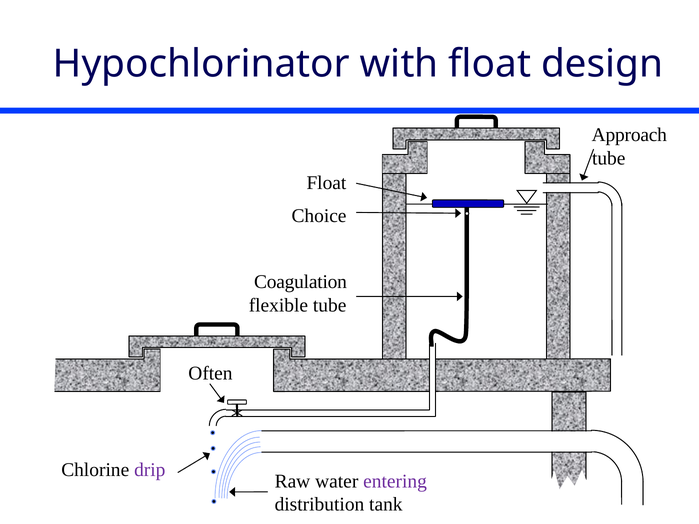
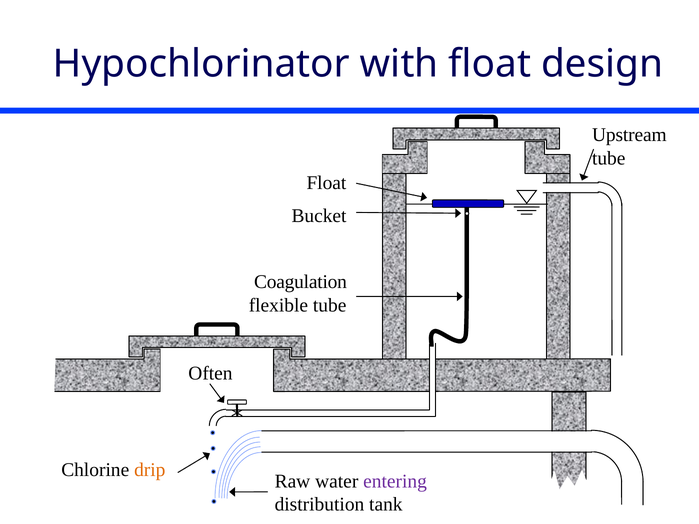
Approach: Approach -> Upstream (629, 135)
Choice: Choice -> Bucket (319, 216)
drip colour: purple -> orange (150, 470)
